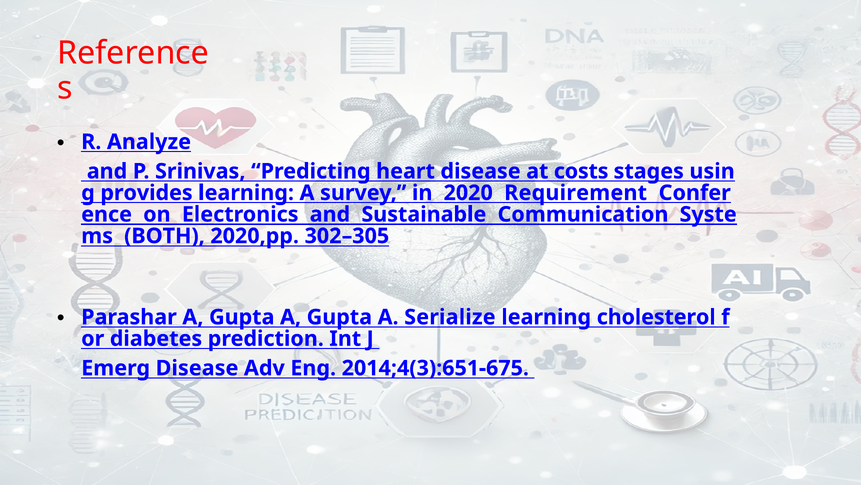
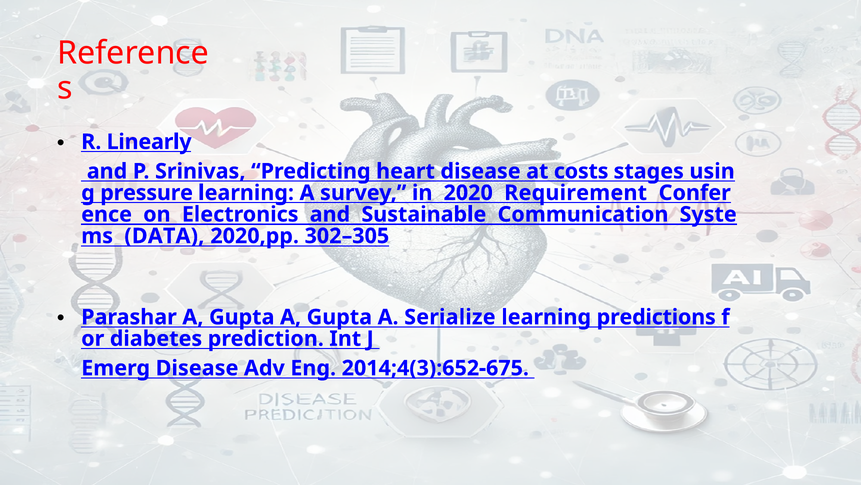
Analyze: Analyze -> Linearly (149, 142)
provides: provides -> pressure (147, 193)
BOTH: BOTH -> DATA (164, 236)
cholesterol: cholesterol -> predictions (656, 317)
2014;4(3):651-675: 2014;4(3):651-675 -> 2014;4(3):652-675 (435, 368)
